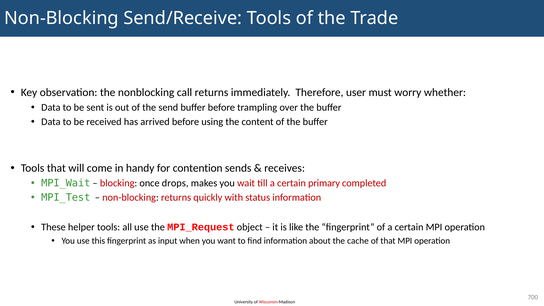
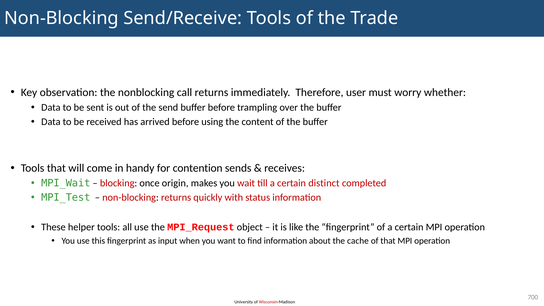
drops: drops -> origin (175, 183)
primary: primary -> distinct (324, 183)
